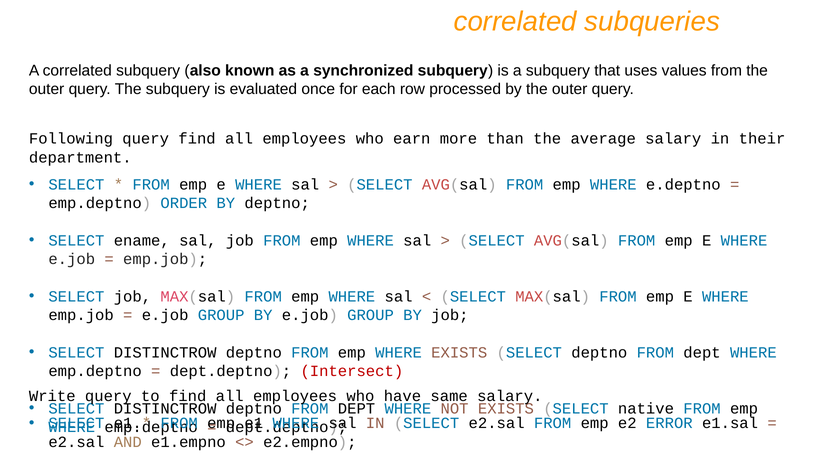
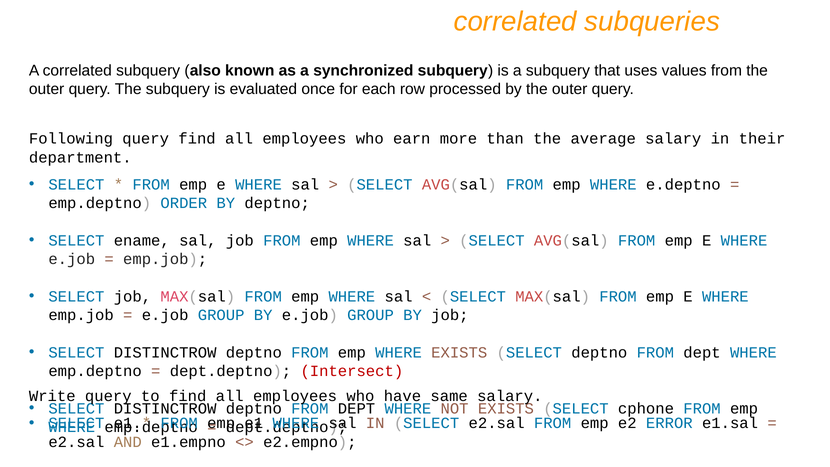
native: native -> cphone (646, 409)
